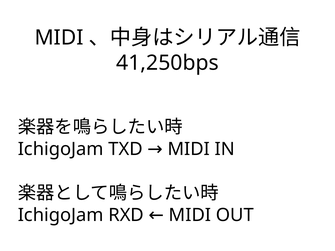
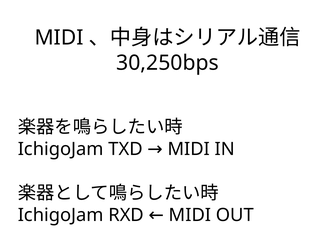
41,250bps: 41,250bps -> 30,250bps (167, 63)
